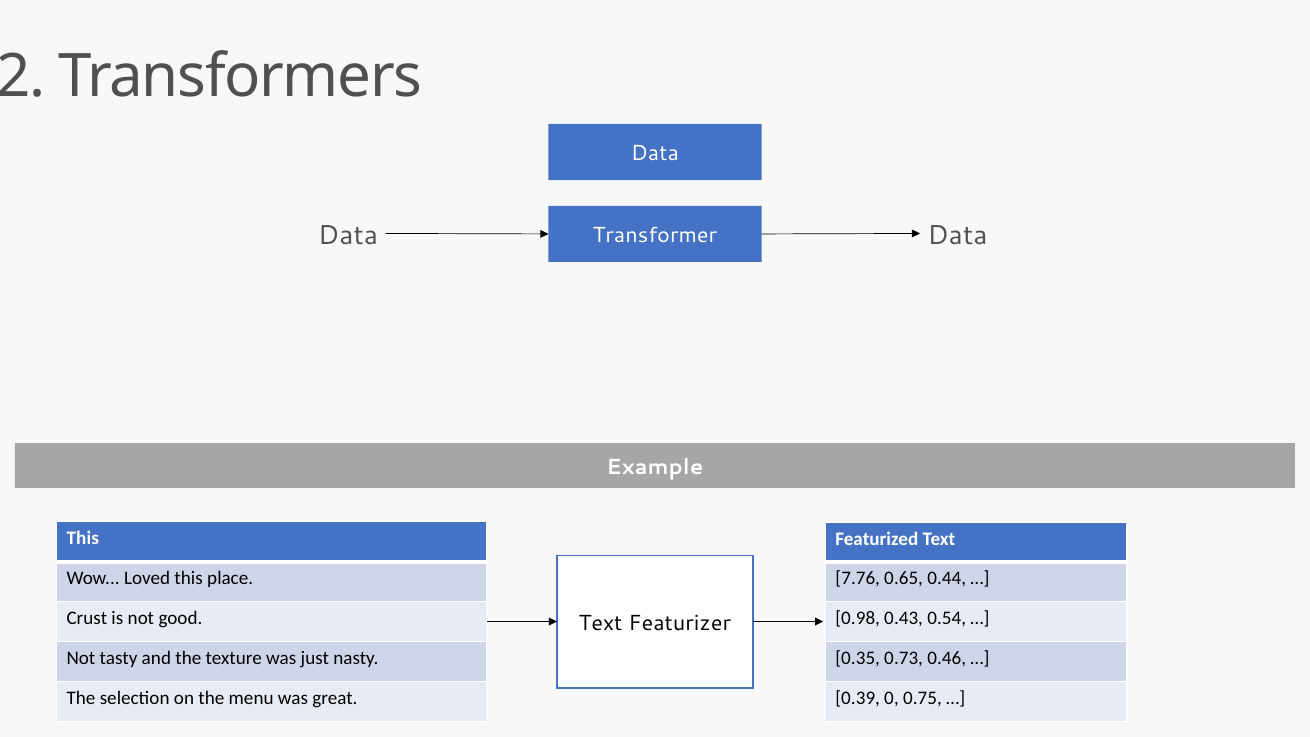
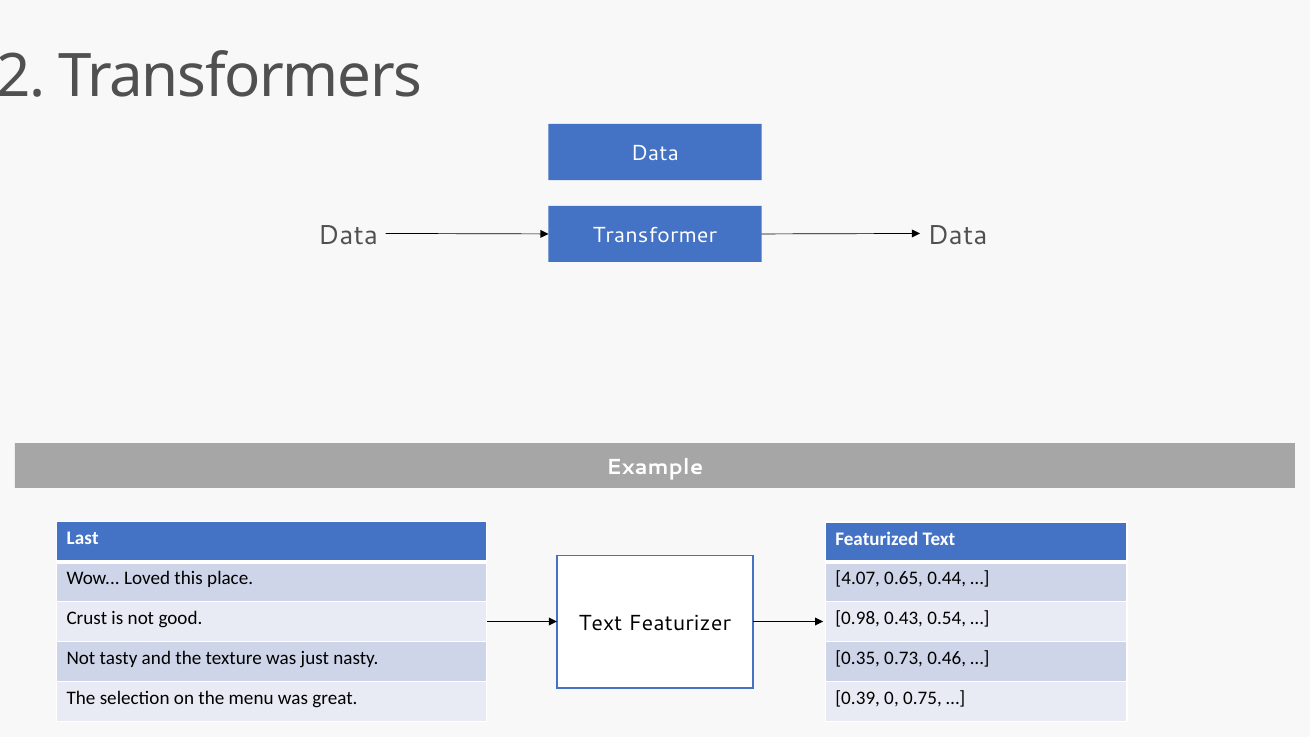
This: This -> Last (83, 539)
7.76: 7.76 -> 4.07 (858, 579)
